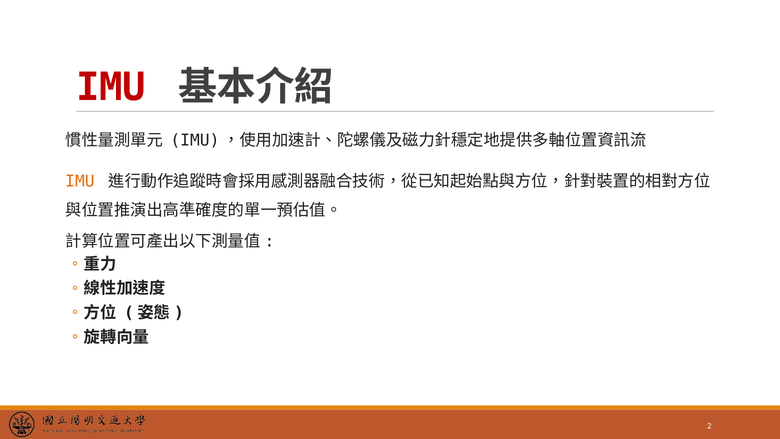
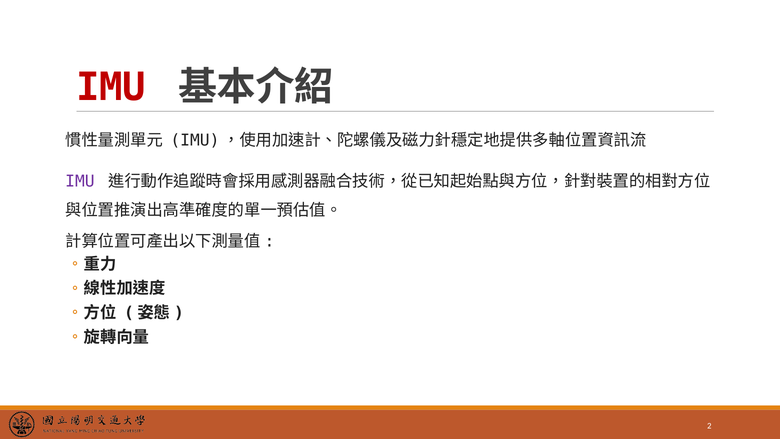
IMU colour: orange -> purple (80, 181)
